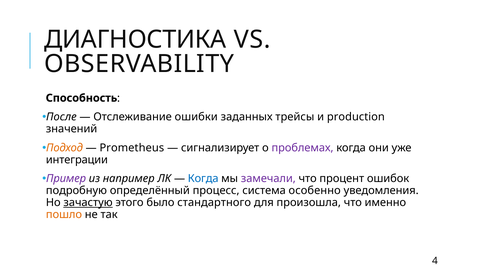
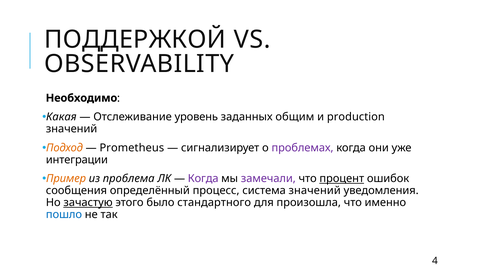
ДИАГНОСТИКА: ДИАГНОСТИКА -> ПОДДЕРЖКОЙ (135, 40)
Способность: Способность -> Необходимо (82, 98)
После: После -> Какая (61, 117)
ошибки: ошибки -> уровень (196, 117)
трейсы: трейсы -> общим (295, 117)
Пример colour: purple -> orange (66, 179)
например: например -> проблема (129, 179)
Когда colour: blue -> purple (203, 179)
процент underline: none -> present (342, 179)
подробную: подробную -> сообщения (76, 191)
система особенно: особенно -> значений (315, 191)
пошло colour: orange -> blue (64, 214)
